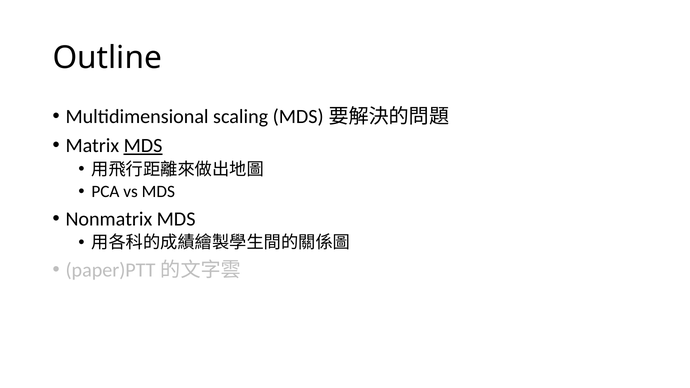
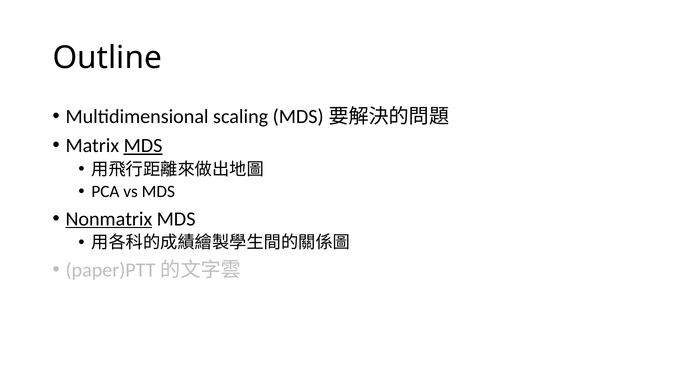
Nonmatrix underline: none -> present (109, 219)
